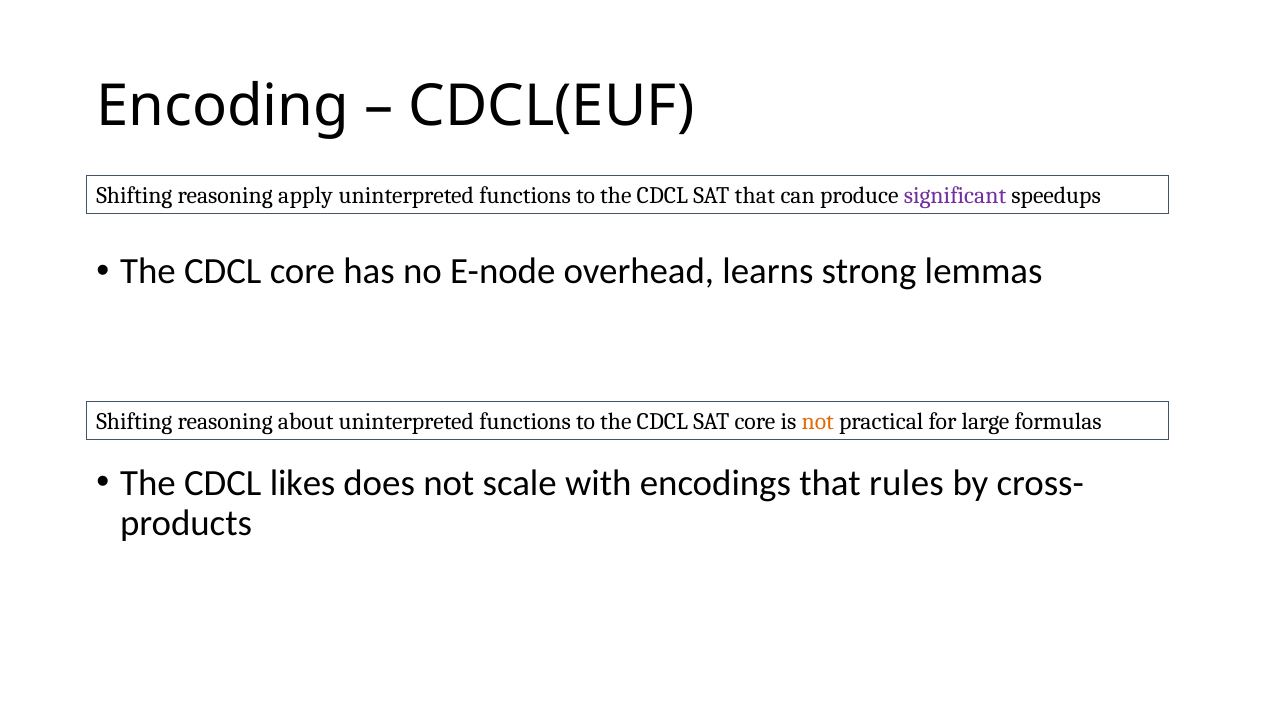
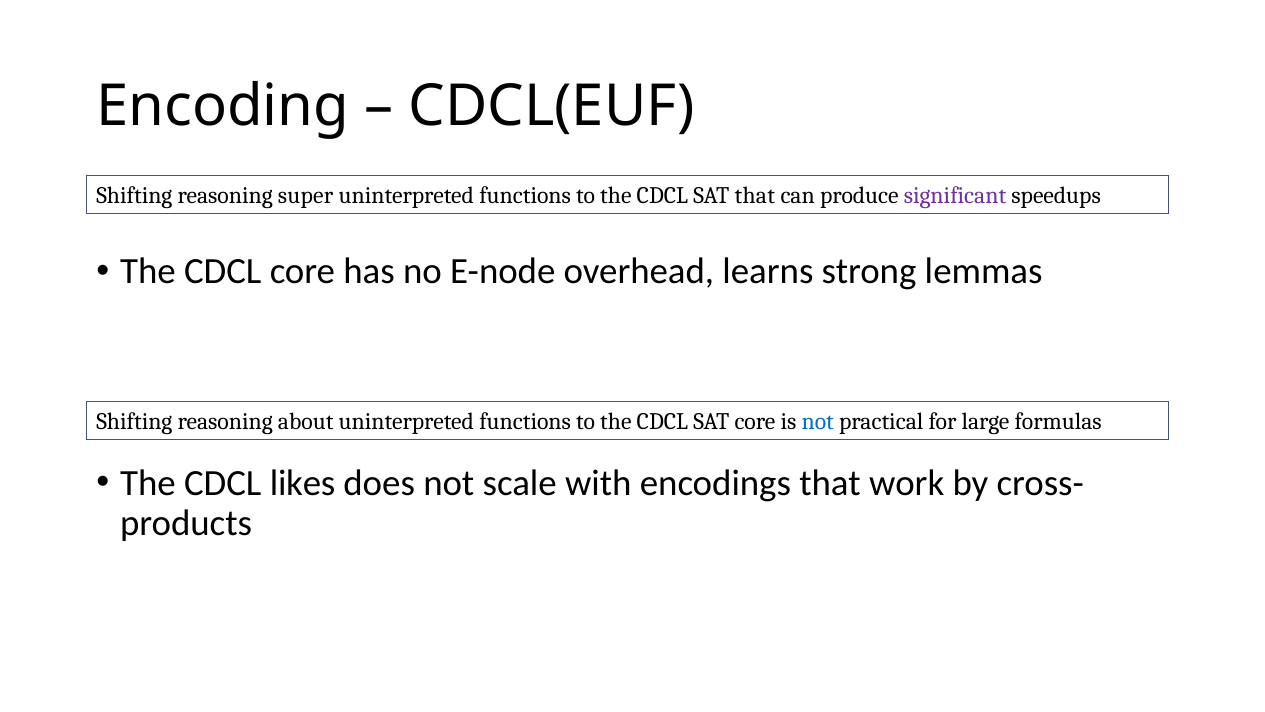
apply: apply -> super (306, 196)
not colour: orange -> blue (818, 422)
rules: rules -> work (907, 483)
